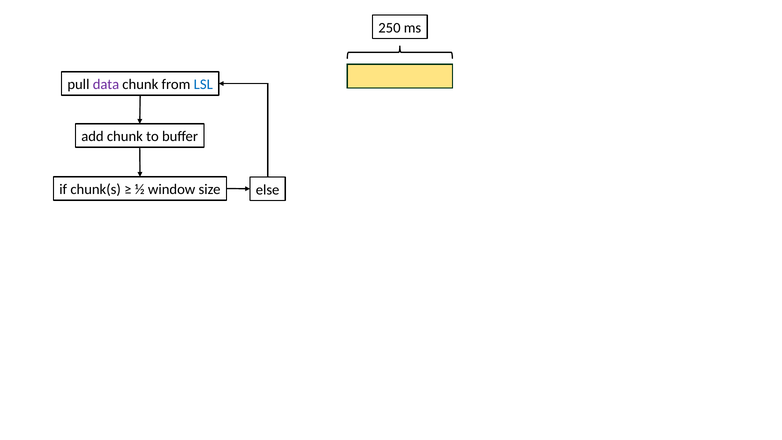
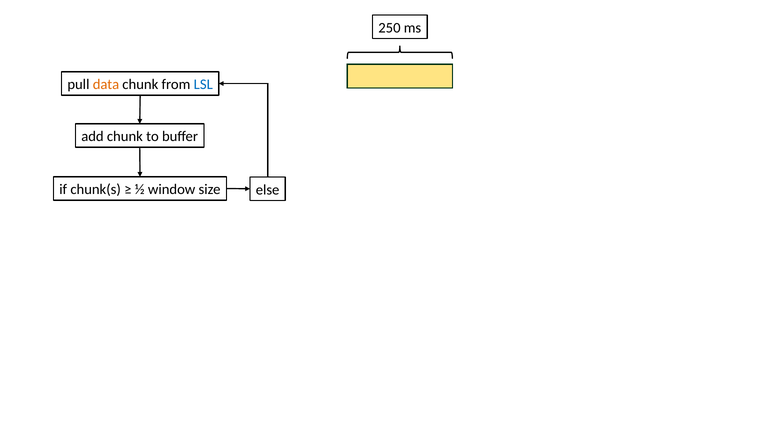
data colour: purple -> orange (106, 85)
